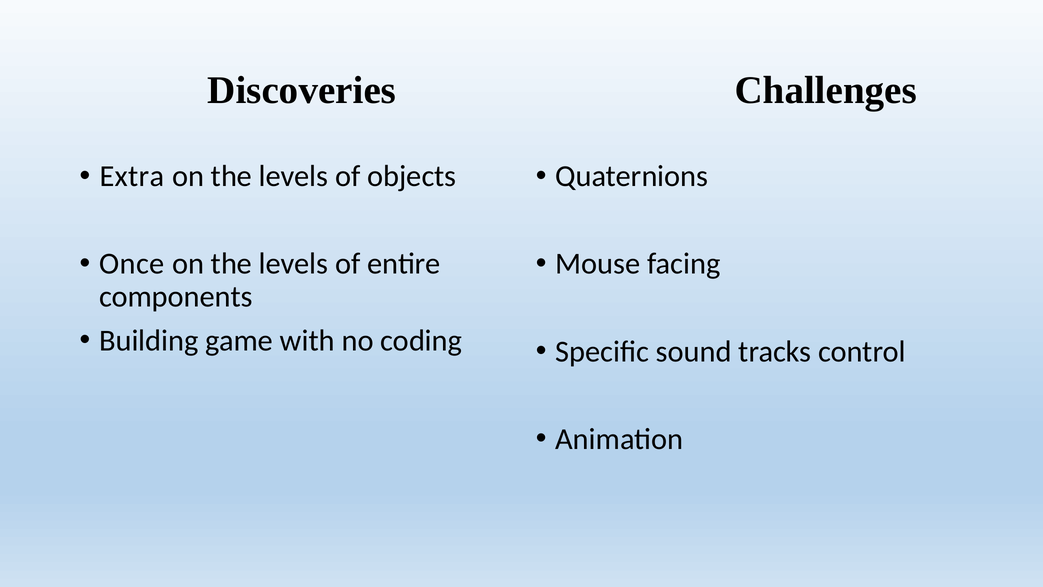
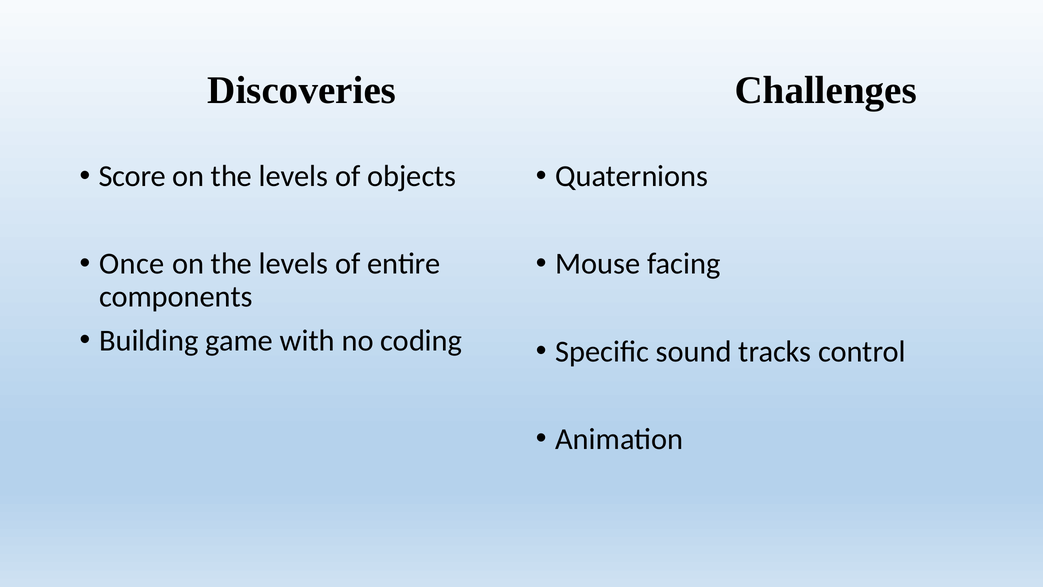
Extra: Extra -> Score (132, 176)
